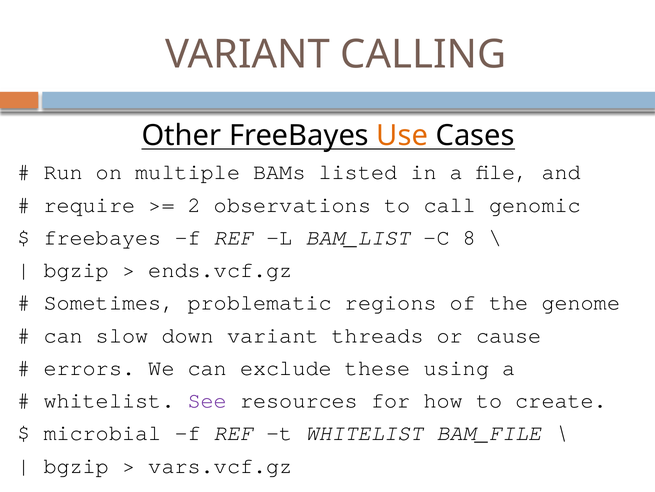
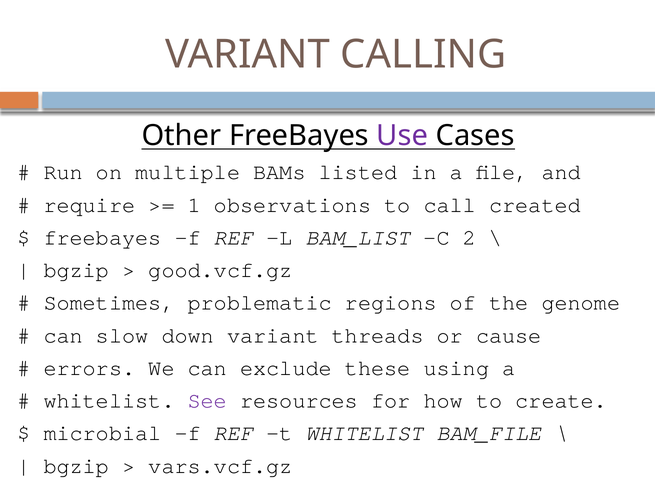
Use colour: orange -> purple (402, 136)
2: 2 -> 1 (194, 205)
genomic: genomic -> created (535, 205)
8: 8 -> 2 (469, 237)
ends.vcf.gz: ends.vcf.gz -> good.vcf.gz (220, 270)
